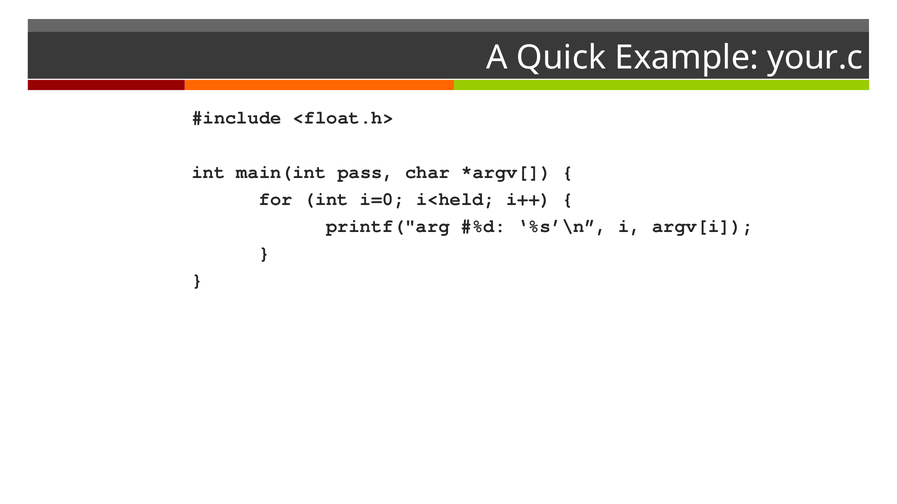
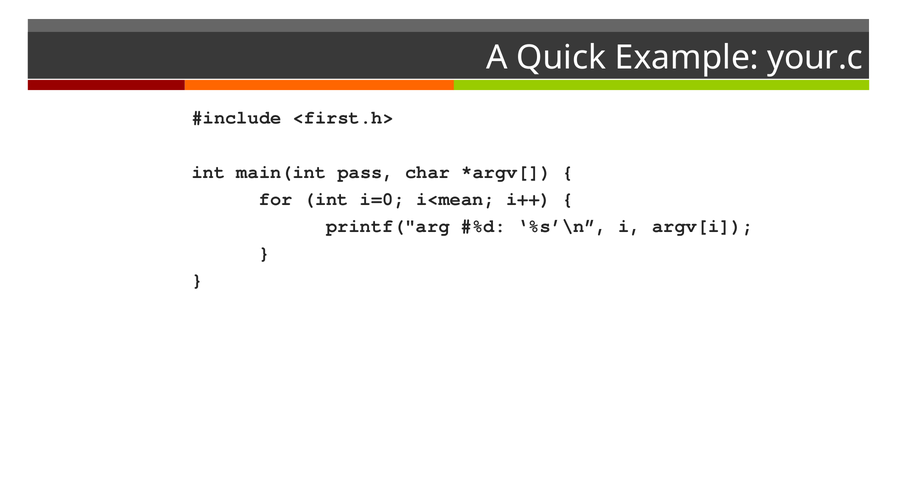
<float.h>: <float.h> -> <first.h> (343, 118)
i<held: i<held -> i<mean (456, 199)
